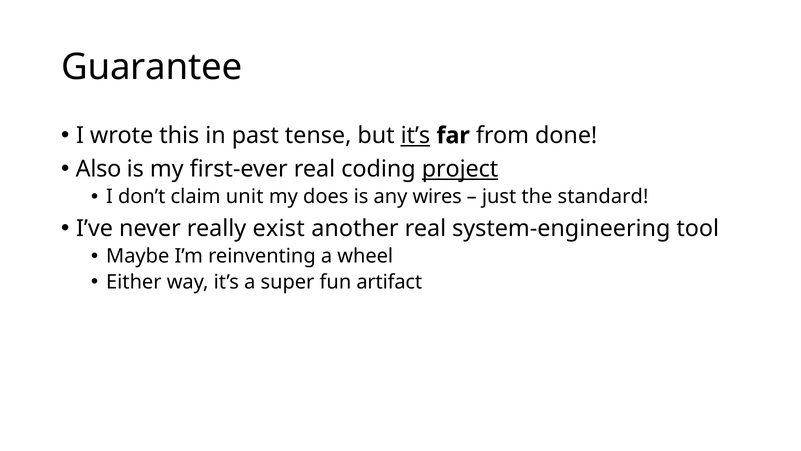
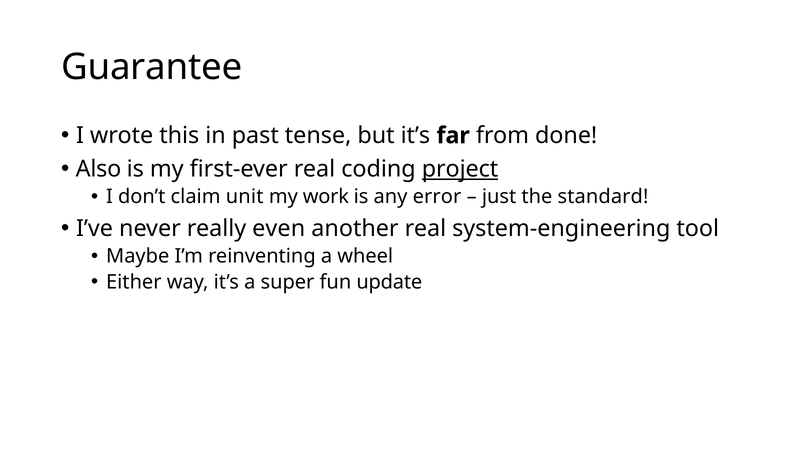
it’s underline: present -> none (415, 135)
does: does -> work (326, 197)
wires: wires -> error (437, 197)
exist: exist -> even (279, 228)
artifact: artifact -> update (389, 282)
